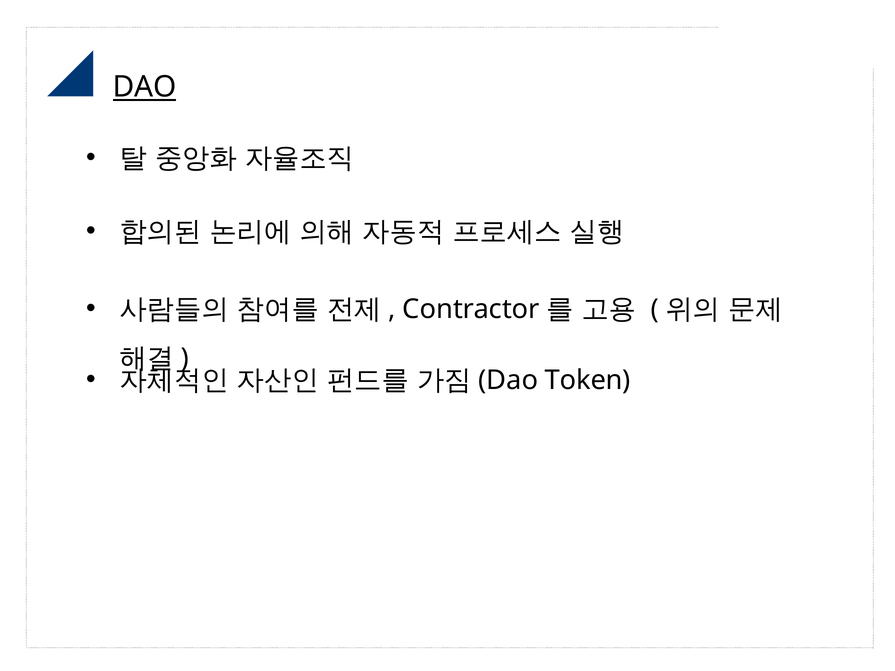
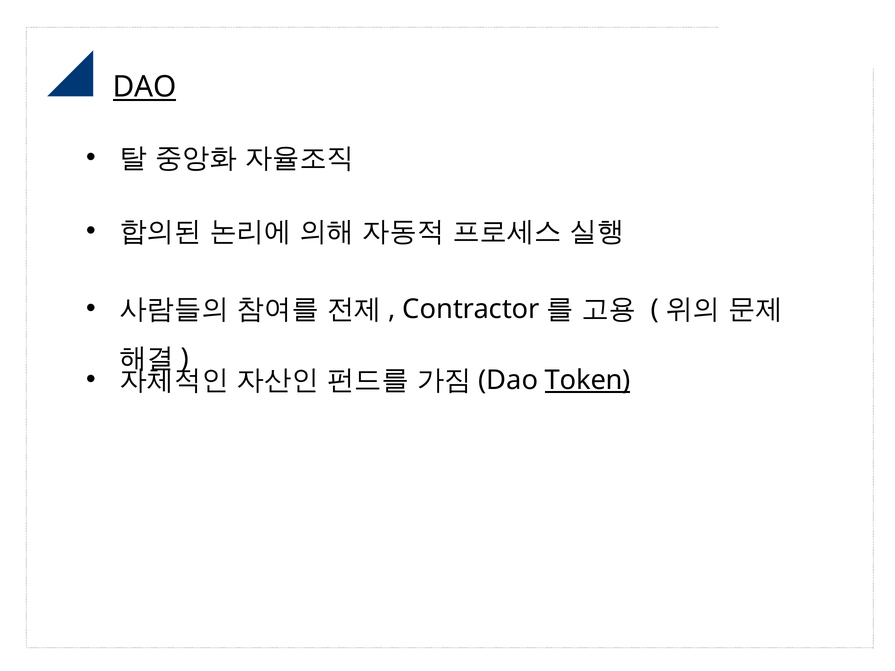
Token underline: none -> present (588, 380)
